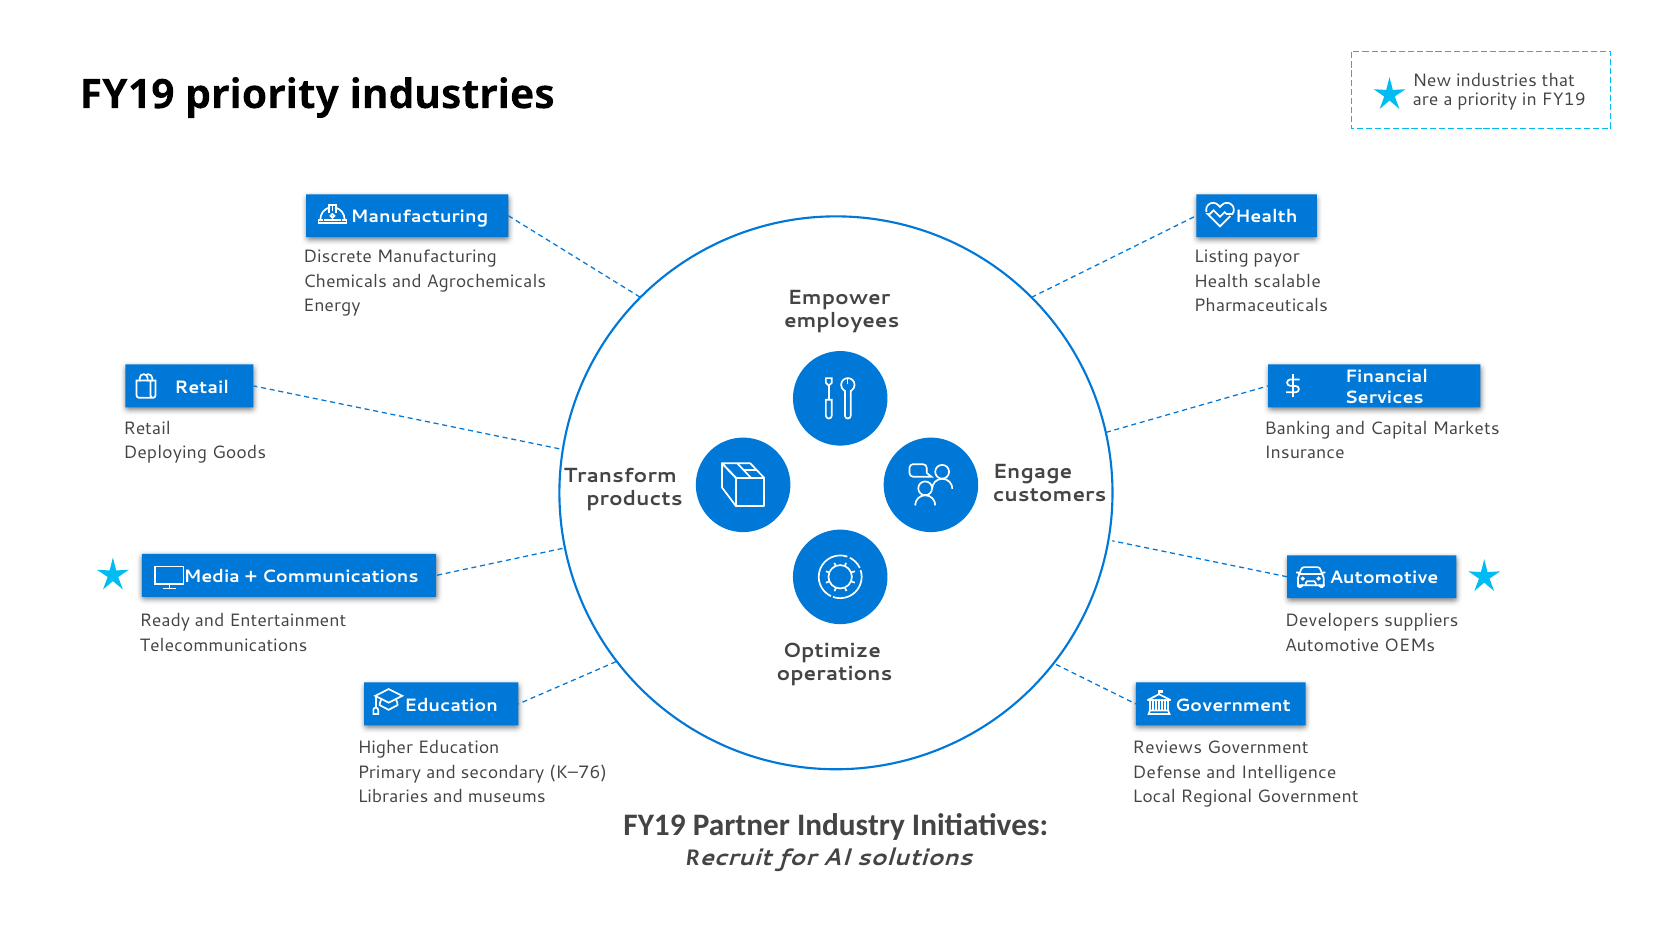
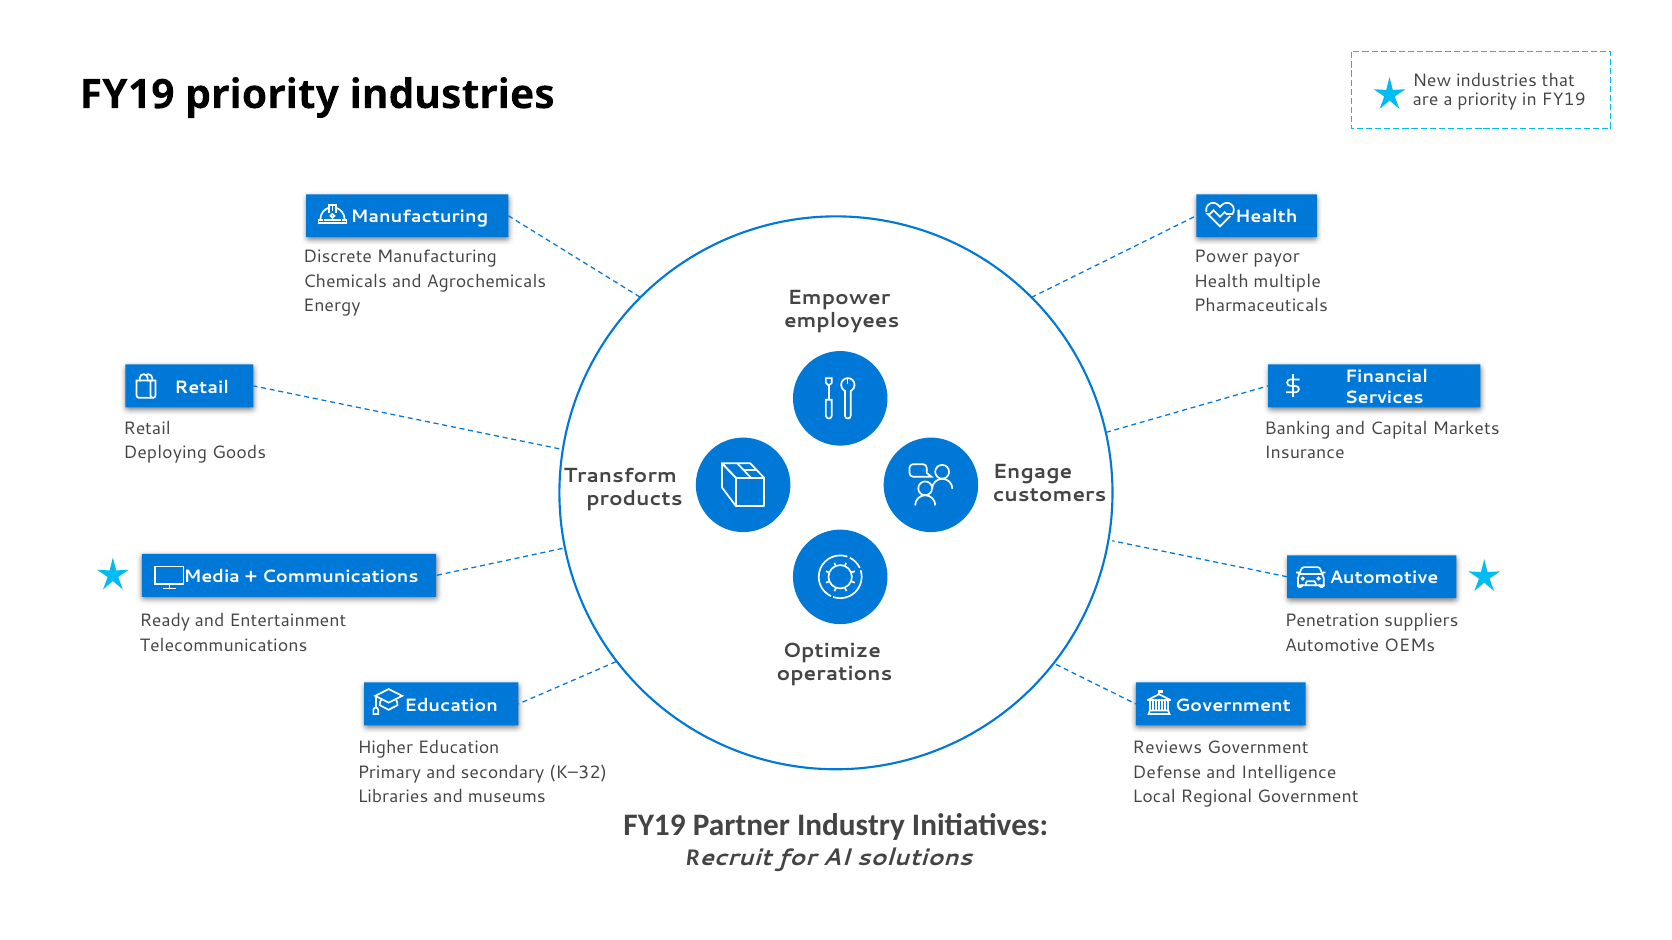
Listing: Listing -> Power (1221, 257)
scalable: scalable -> multiple (1287, 281)
Developers: Developers -> Penetration (1332, 621)
K–76: K–76 -> K–32 (578, 773)
